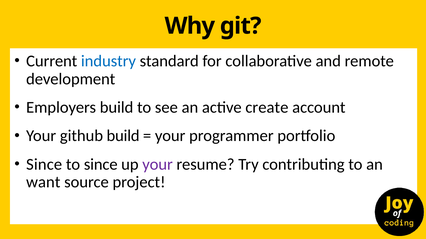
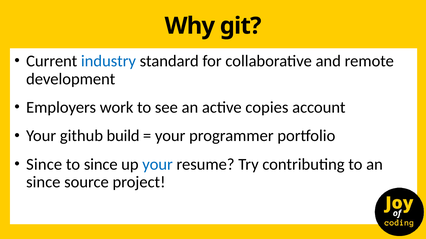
Employers build: build -> work (117, 108)
create: create -> copies (267, 108)
your colour: purple -> blue (158, 165)
want: want -> since (43, 183)
